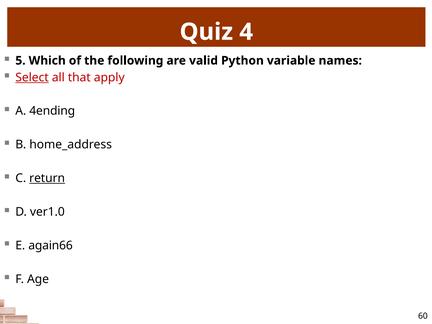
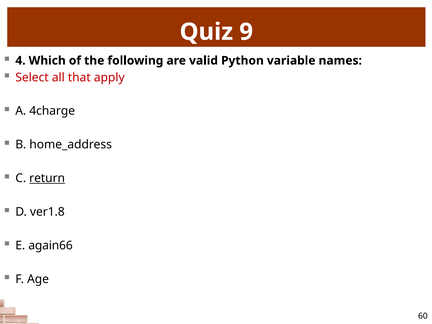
4: 4 -> 9 (246, 32)
5: 5 -> 4 (20, 61)
Select underline: present -> none (32, 77)
4ending: 4ending -> 4charge (52, 111)
ver1.0: ver1.0 -> ver1.8 (47, 212)
